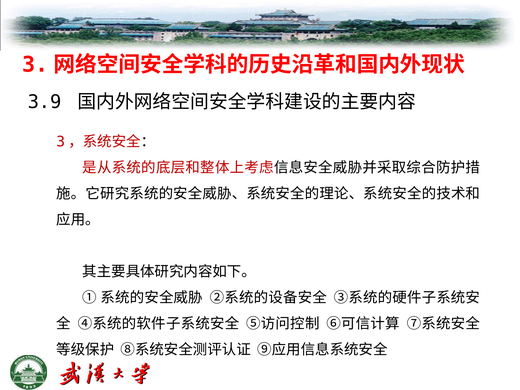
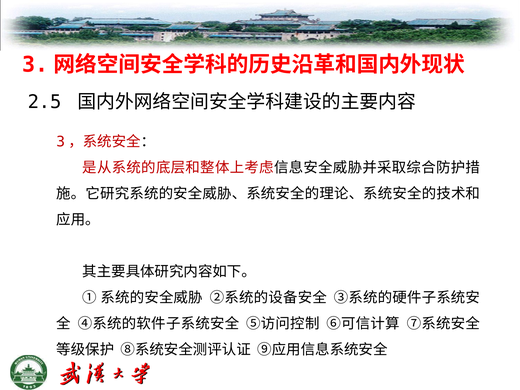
3.9: 3.9 -> 2.5 (45, 102)
